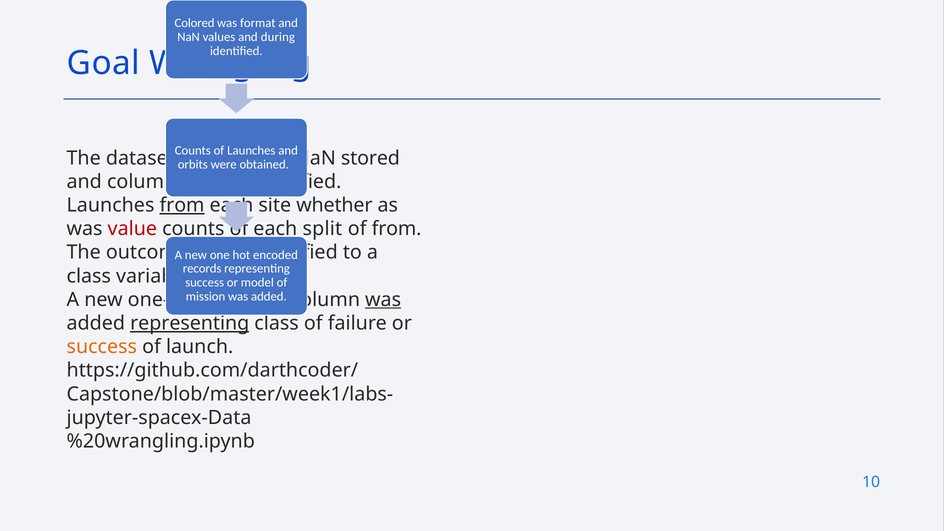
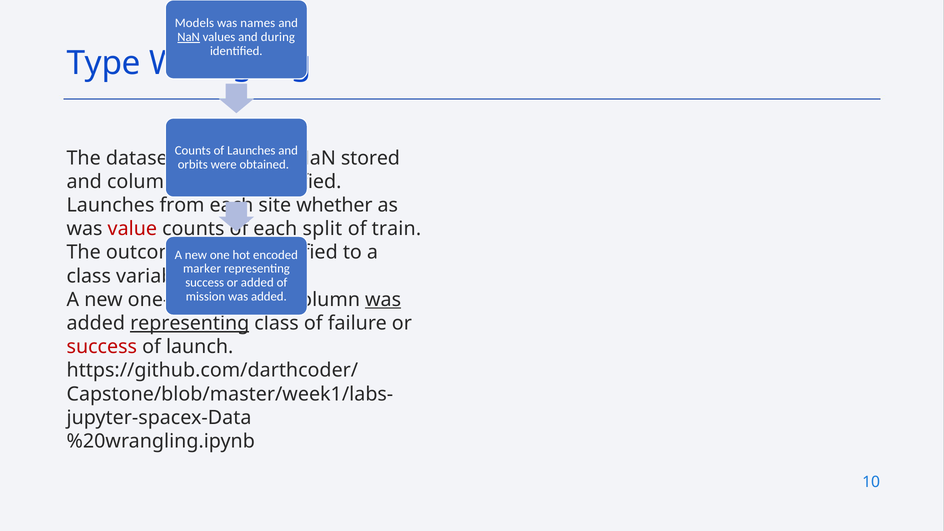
Colored: Colored -> Models (194, 23)
format: format -> names (258, 23)
NaN underline: none -> present (189, 37)
Goal: Goal -> Type (104, 63)
from underline: present -> none (182, 205)
of from: from -> train (396, 229)
records: records -> marker (202, 269)
or model: model -> added (257, 283)
success colour: orange -> red (102, 347)
